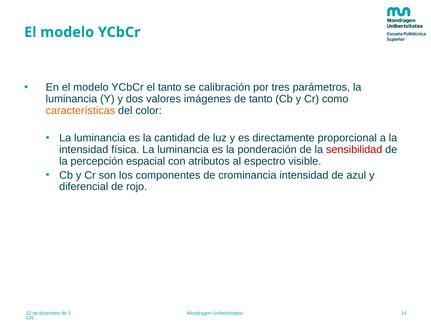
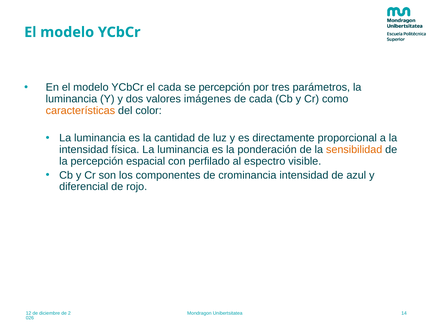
el tanto: tanto -> cada (170, 87)
se calibración: calibración -> percepción (224, 87)
de tanto: tanto -> cada (261, 99)
sensibilidad colour: red -> orange (354, 150)
atributos: atributos -> perfilado (209, 161)
